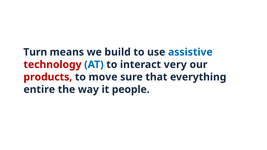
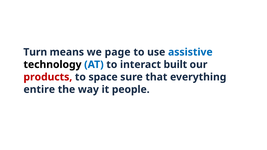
build: build -> page (118, 52)
technology colour: red -> black (53, 65)
very: very -> built (175, 65)
move: move -> space (103, 77)
